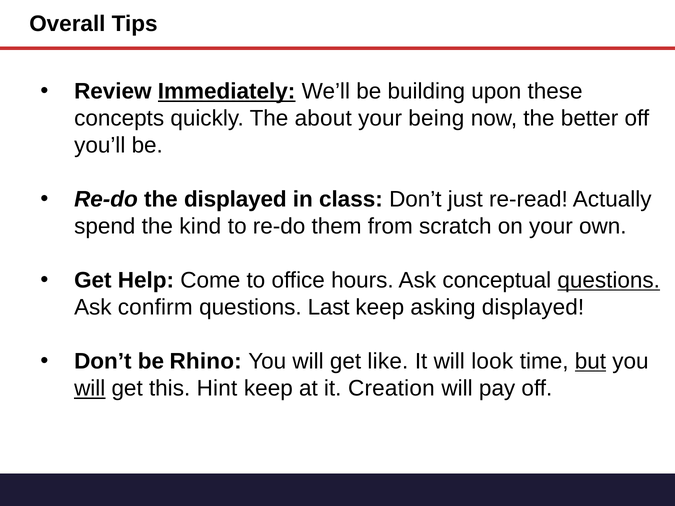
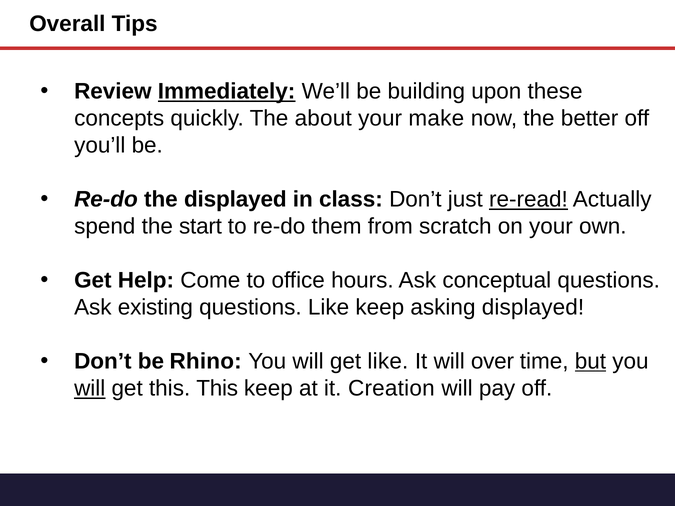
being: being -> make (436, 119)
re-read underline: none -> present (528, 200)
kind: kind -> start (201, 227)
questions underline: present -> none (609, 281)
confirm: confirm -> existing (155, 308)
questions Last: Last -> Like (329, 308)
look: look -> over (492, 362)
this Hint: Hint -> This (217, 389)
